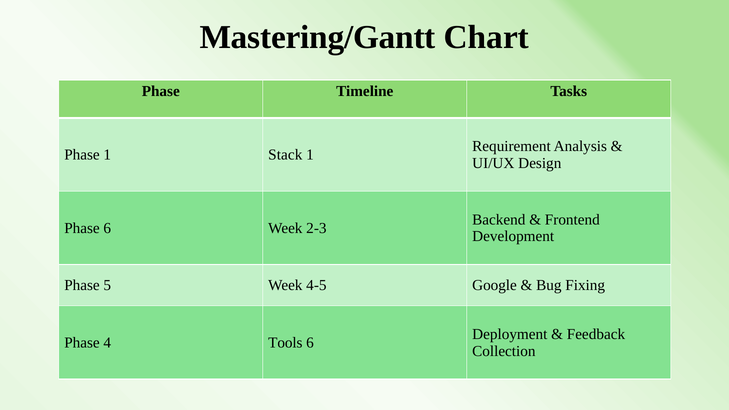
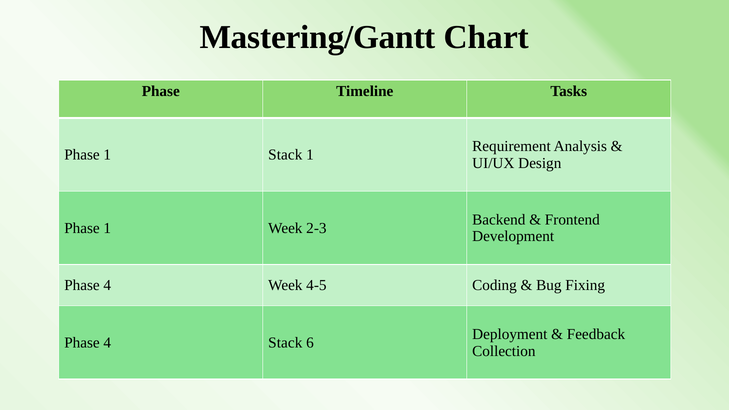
6: 6 -> 1 (107, 228)
5: 5 -> 4 (107, 285)
Google: Google -> Coding (495, 285)
4 Tools: Tools -> Stack (285, 343)
